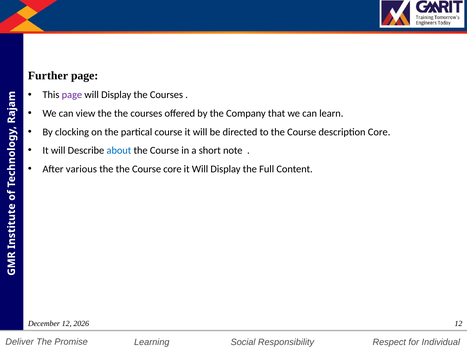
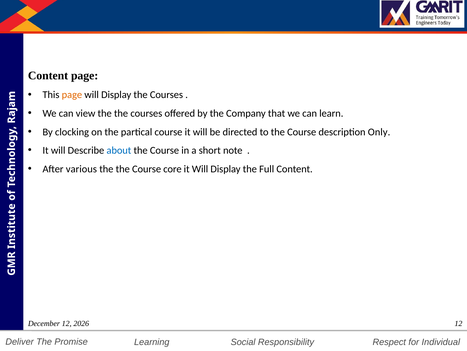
Further: Further -> Content (48, 76)
page colour: purple -> orange (72, 95)
description Core: Core -> Only (379, 132)
